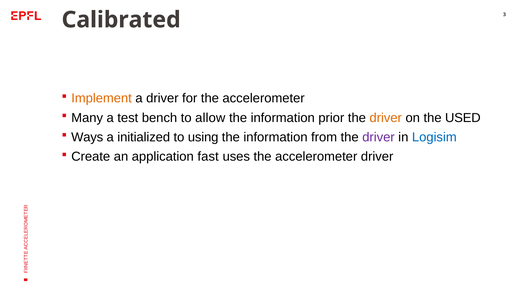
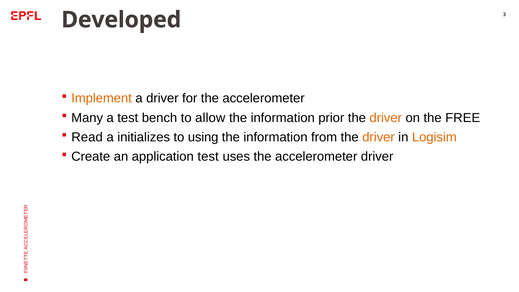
Calibrated: Calibrated -> Developed (121, 20)
USED: USED -> FREE (463, 118)
Ways: Ways -> Read (87, 137)
initialized: initialized -> initializes (144, 137)
driver colour: purple -> orange (378, 137)
Logisim colour: blue -> orange (434, 137)
application fast: fast -> test (208, 157)
